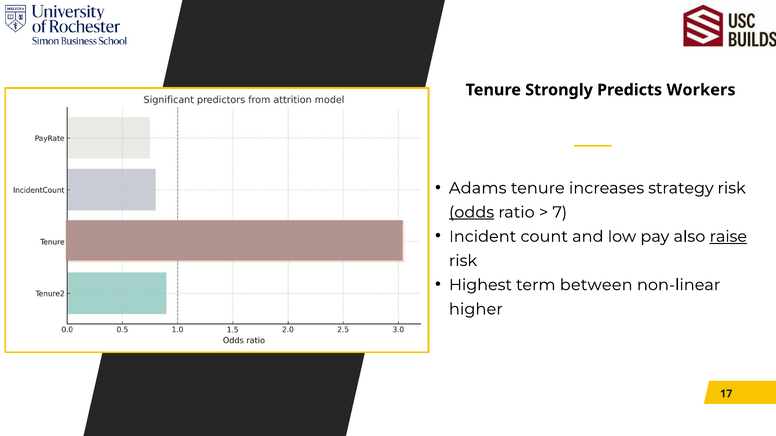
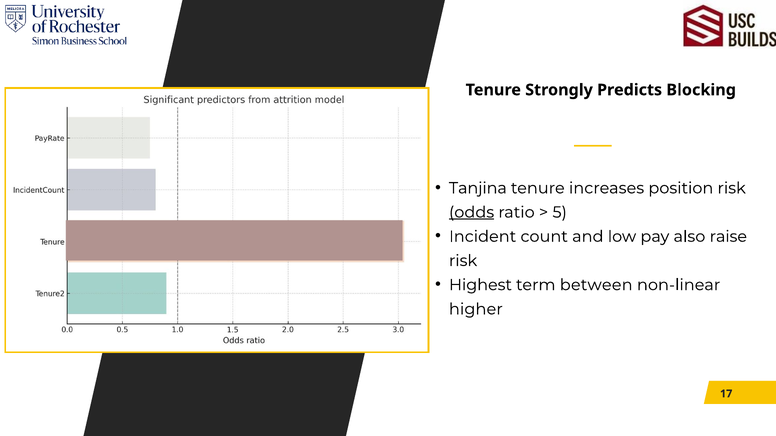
Workers: Workers -> Blocking (701, 90)
Adams: Adams -> Tanjina (478, 188)
strategy: strategy -> position (681, 188)
7: 7 -> 5 (560, 213)
raise underline: present -> none (728, 237)
